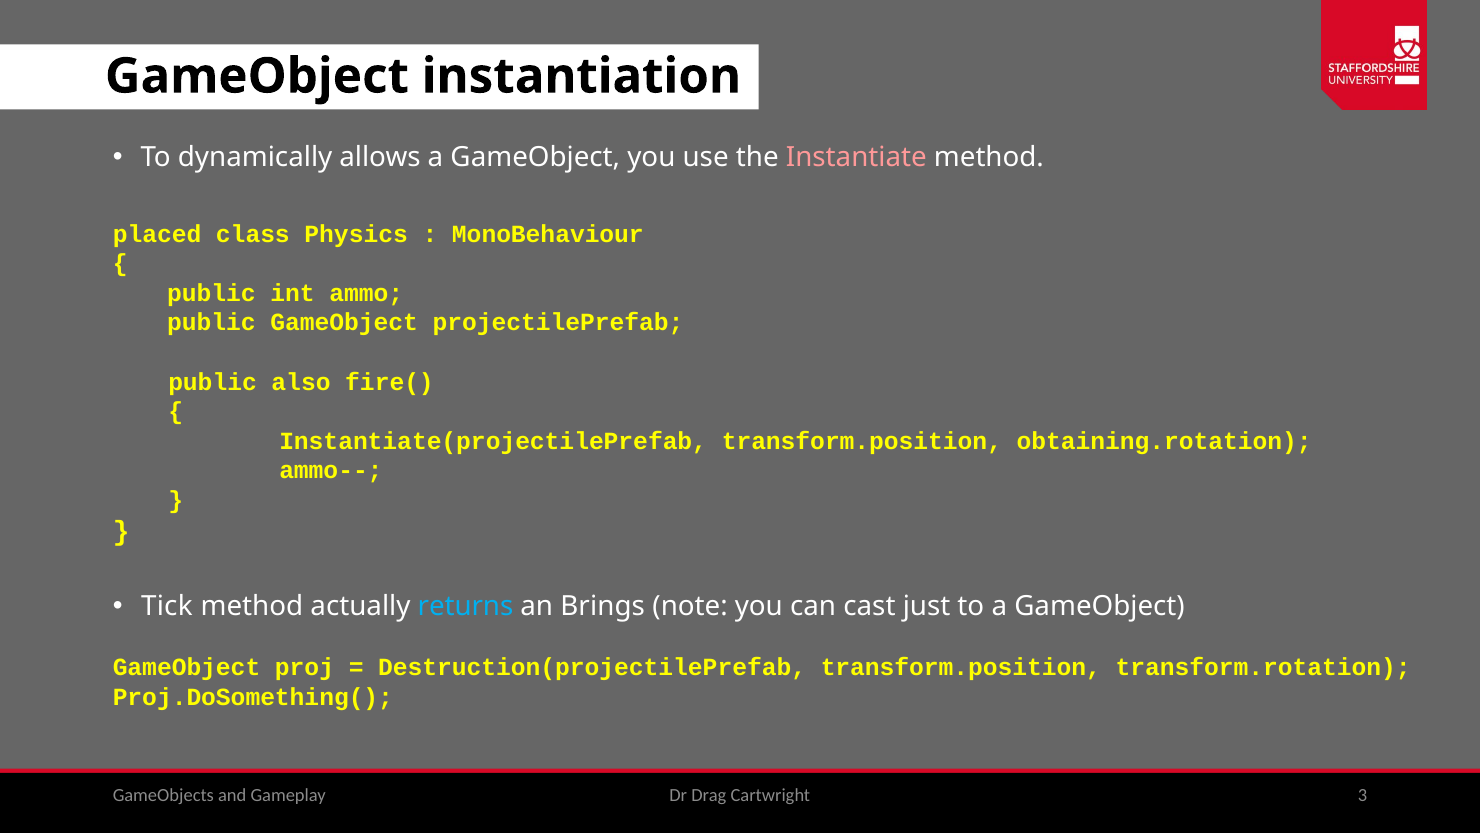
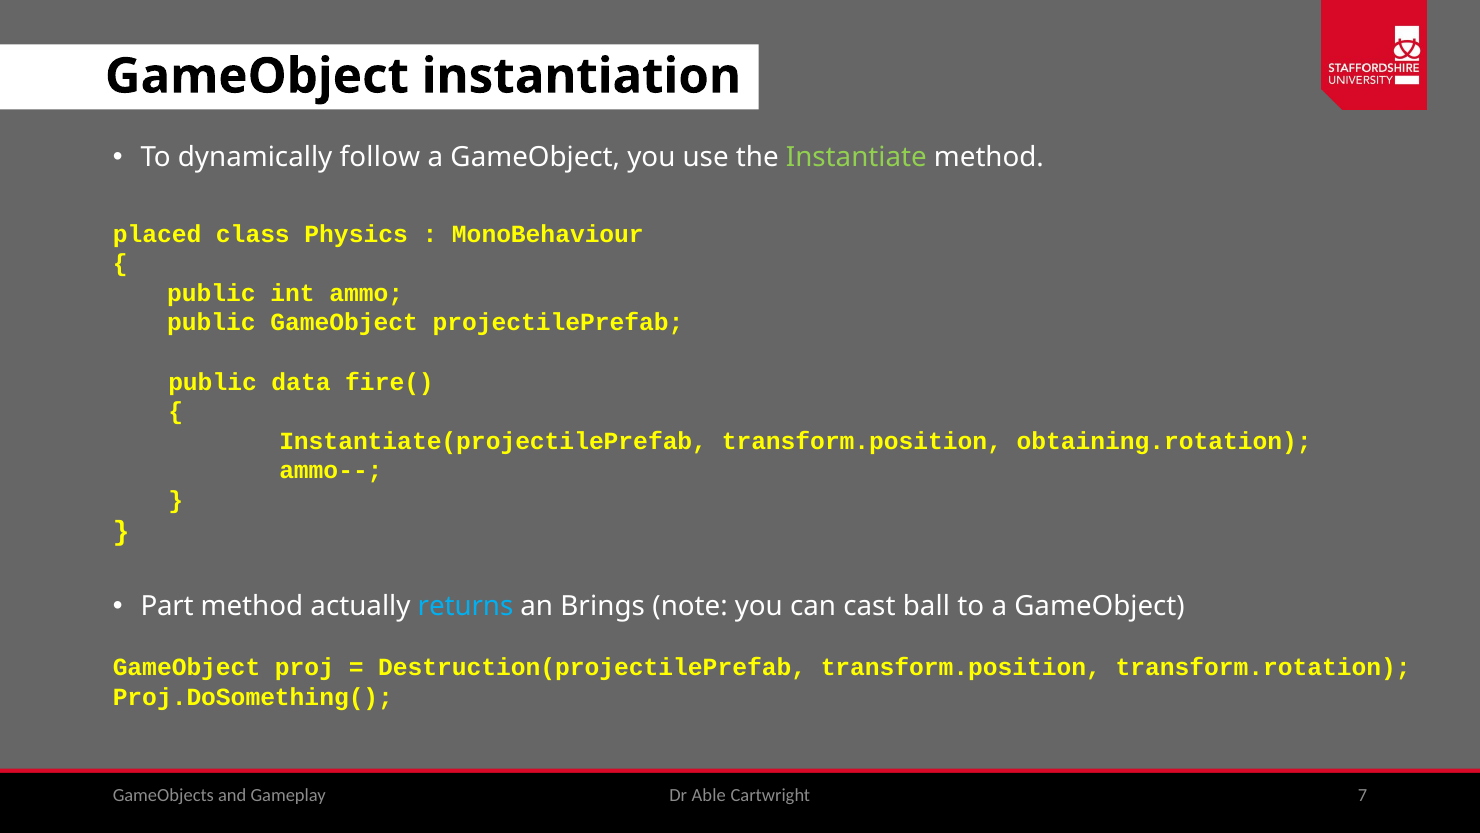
allows: allows -> follow (380, 157)
Instantiate colour: pink -> light green (856, 157)
also: also -> data (301, 382)
Tick: Tick -> Part (167, 606)
just: just -> ball (926, 606)
Drag: Drag -> Able (709, 795)
3: 3 -> 7 (1363, 795)
